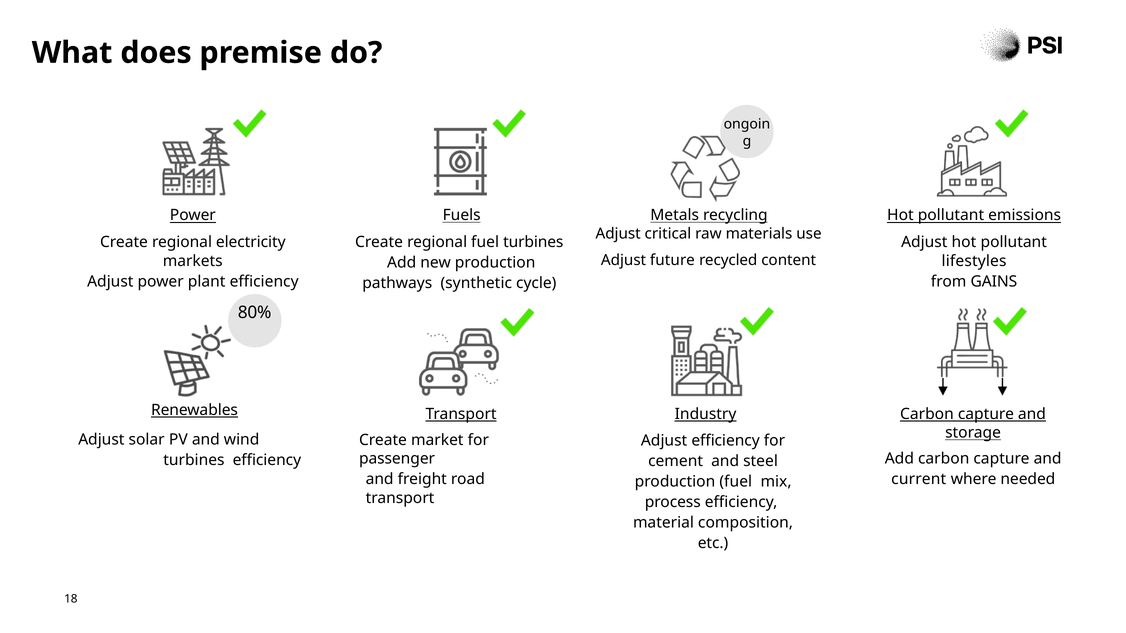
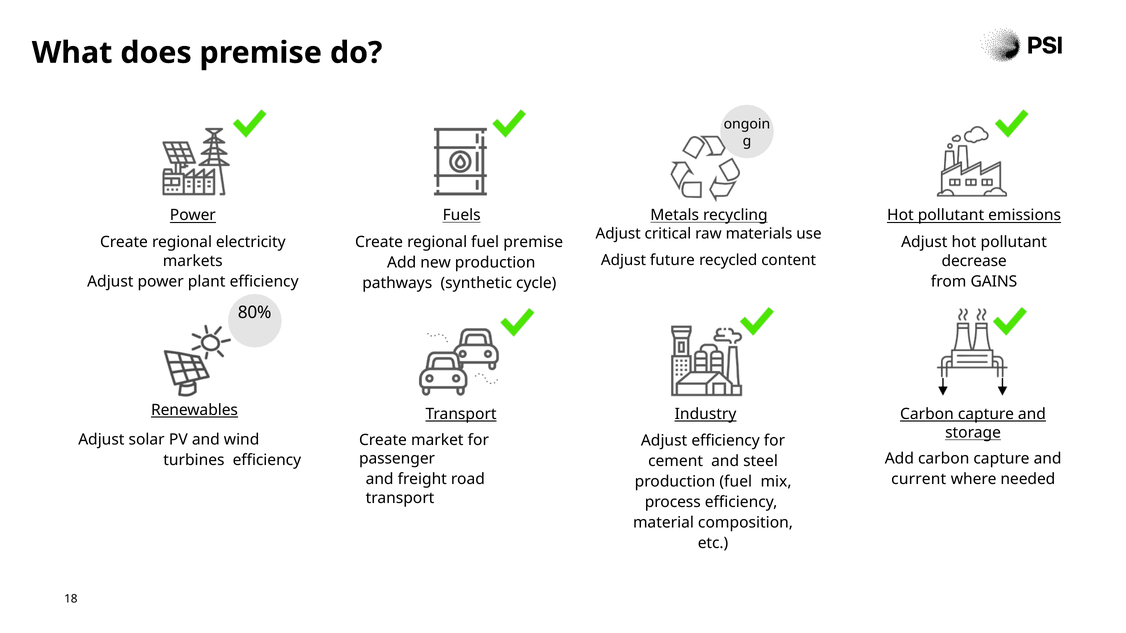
fuel turbines: turbines -> premise (533, 242)
lifestyles: lifestyles -> decrease (974, 261)
